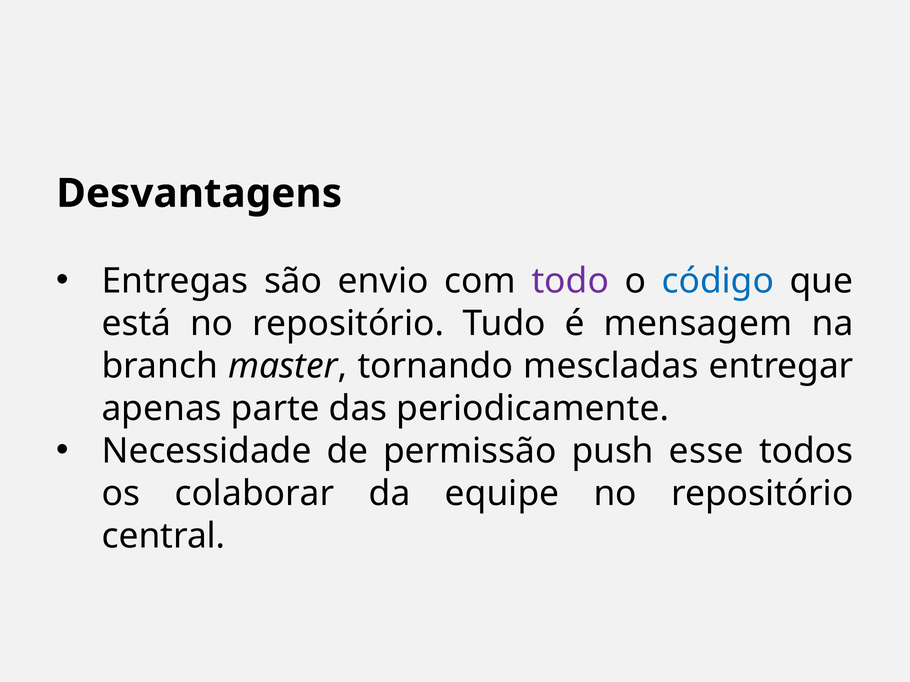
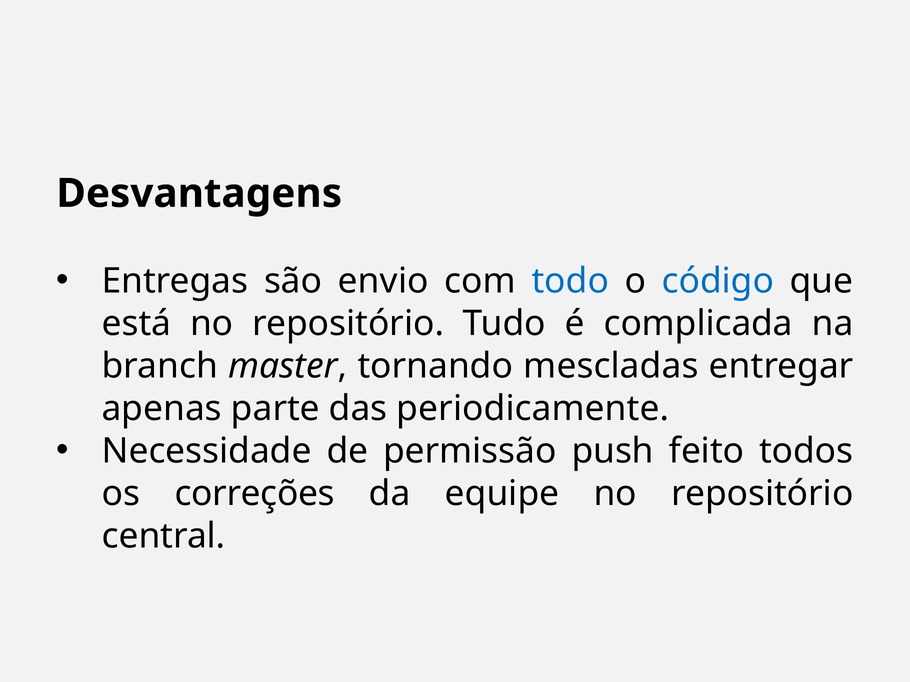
todo colour: purple -> blue (570, 281)
mensagem: mensagem -> complicada (698, 324)
esse: esse -> feito (707, 451)
colaborar: colaborar -> correções (255, 494)
